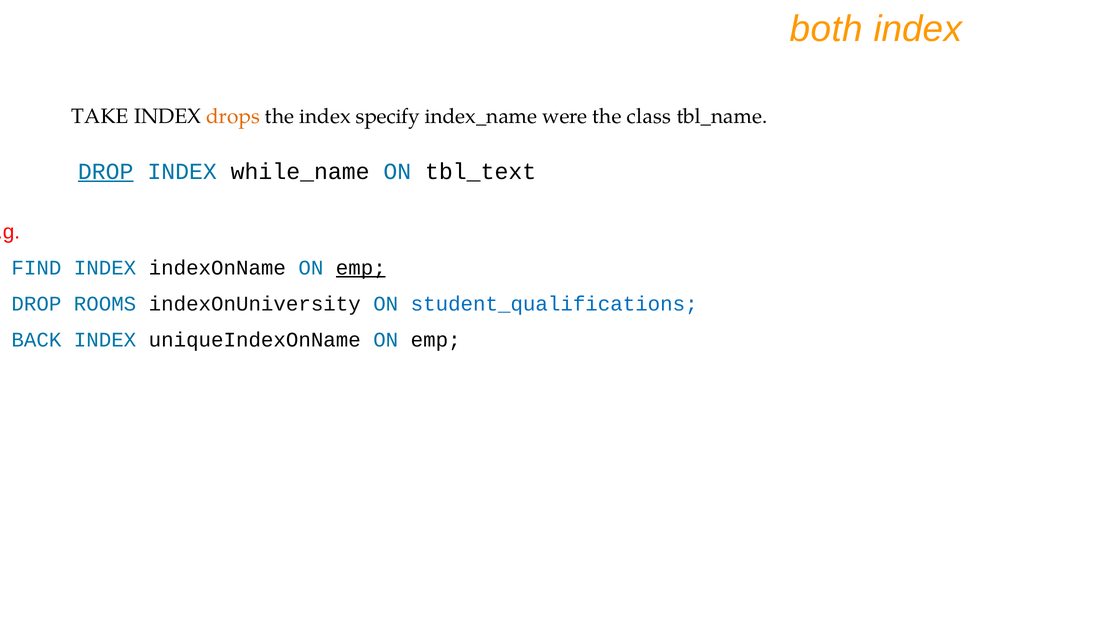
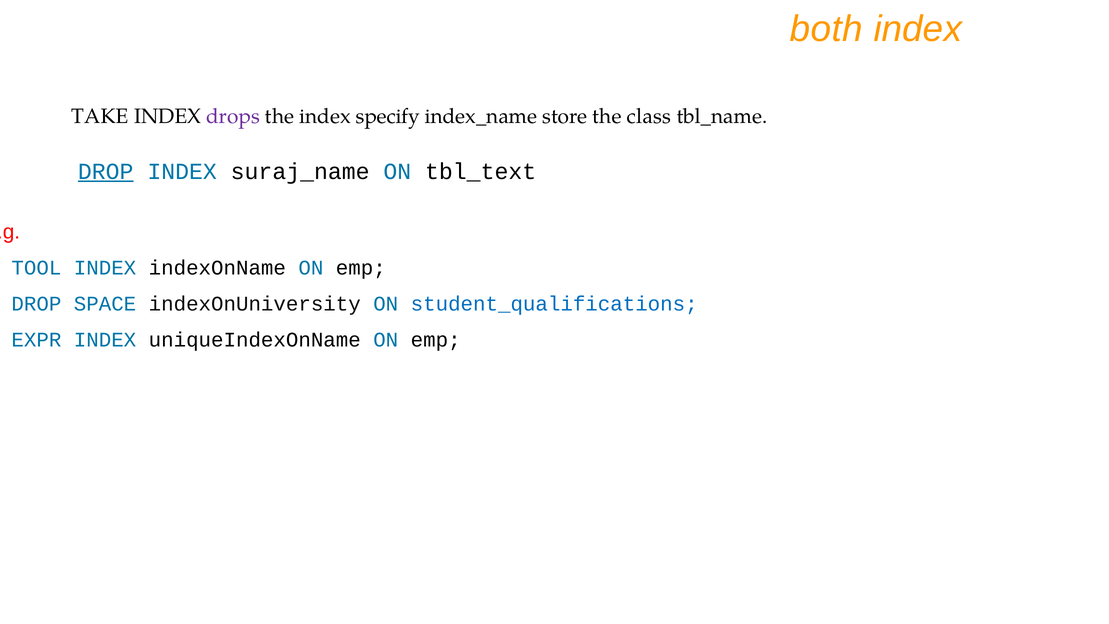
drops colour: orange -> purple (233, 116)
were: were -> store (565, 116)
while_name: while_name -> suraj_name (300, 171)
FIND: FIND -> TOOL (36, 268)
emp underline: present -> none (361, 268)
ROOMS: ROOMS -> SPACE (105, 304)
BACK: BACK -> EXPR (36, 340)
